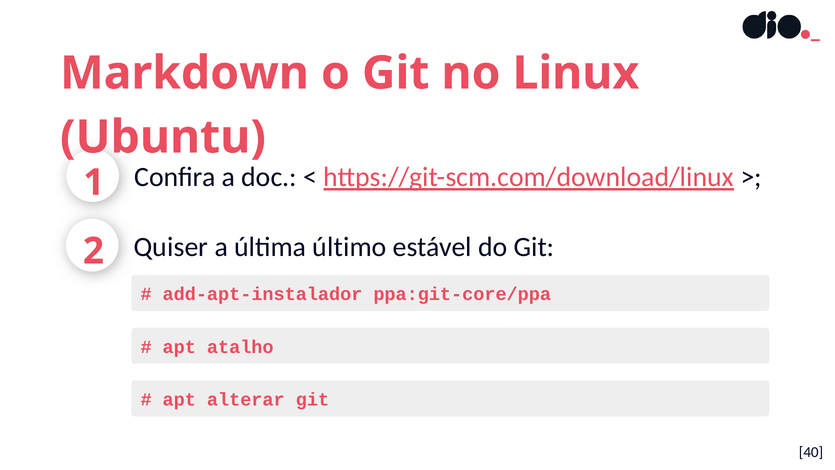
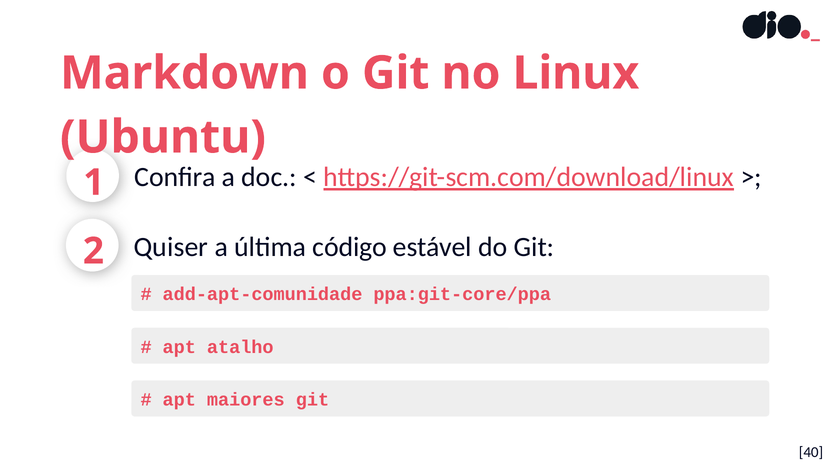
último: último -> código (350, 247)
add-apt-instalador: add-apt-instalador -> add-apt-comunidade (263, 294)
alterar: alterar -> maiores (246, 399)
